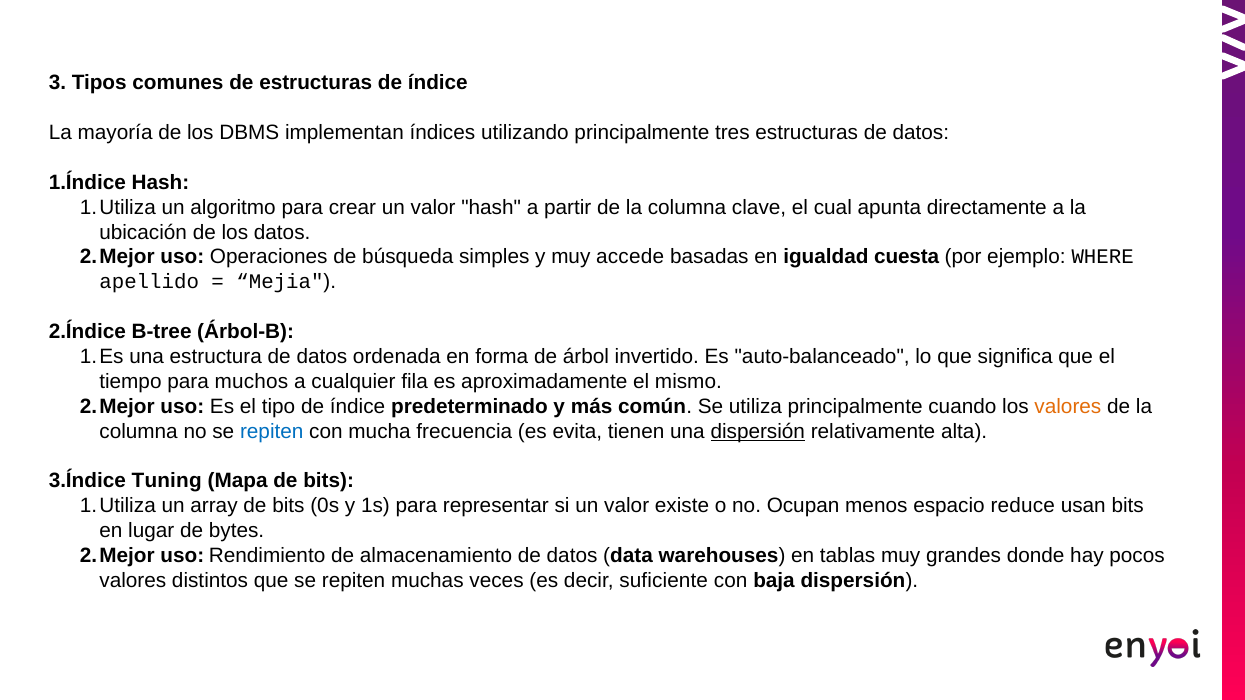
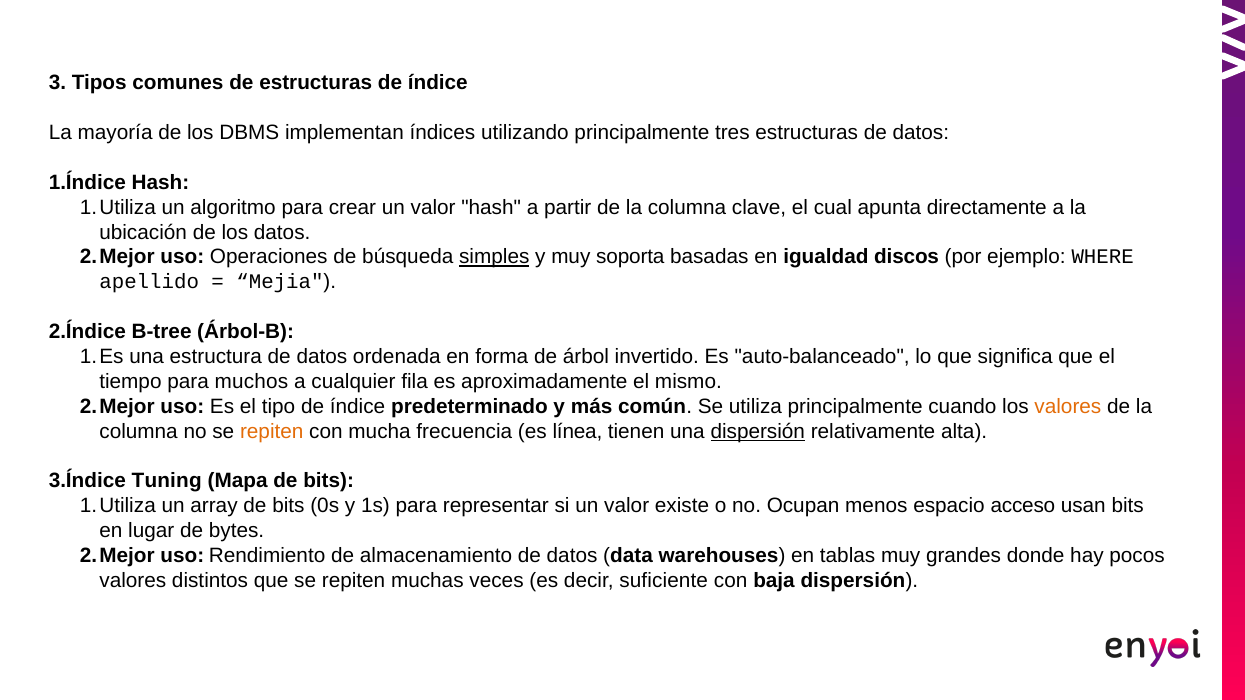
simples underline: none -> present (494, 257)
accede: accede -> soporta (630, 257)
cuesta: cuesta -> discos (907, 257)
repiten colour: blue -> orange (272, 432)
evita: evita -> línea (577, 432)
reduce: reduce -> acceso (1023, 506)
